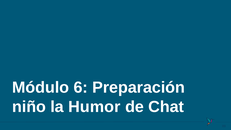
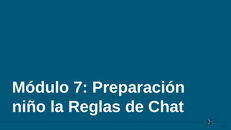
6: 6 -> 7 (81, 87)
Humor: Humor -> Reglas (94, 107)
